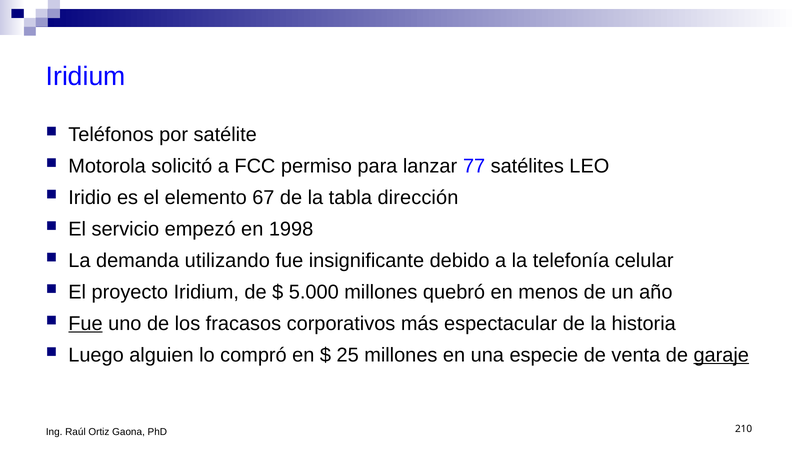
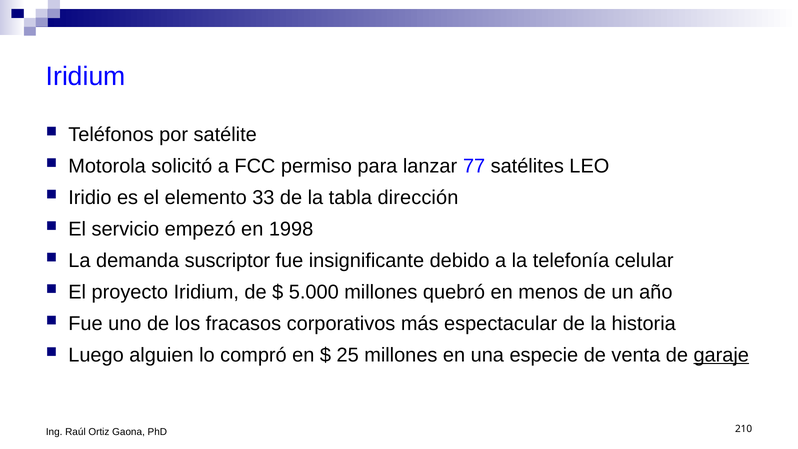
67: 67 -> 33 (263, 197)
utilizando: utilizando -> suscriptor (227, 260)
Fue underline: present -> none (86, 323)
